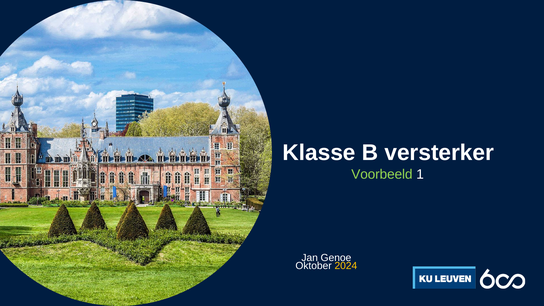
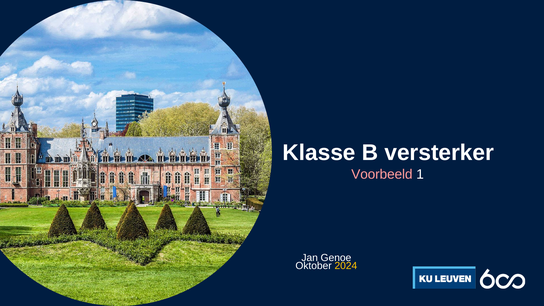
Voorbeeld colour: light green -> pink (382, 174)
